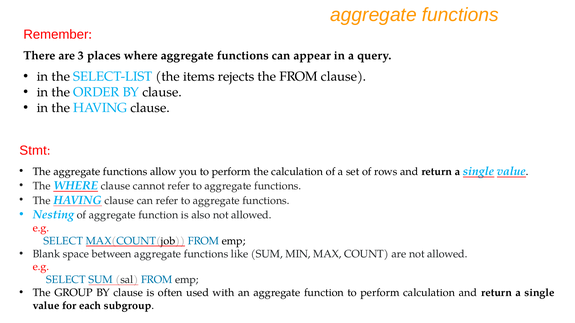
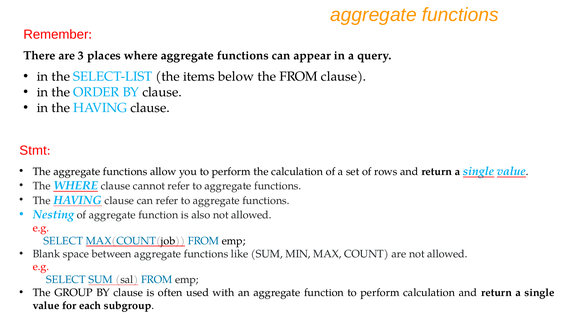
rejects: rejects -> below (236, 77)
